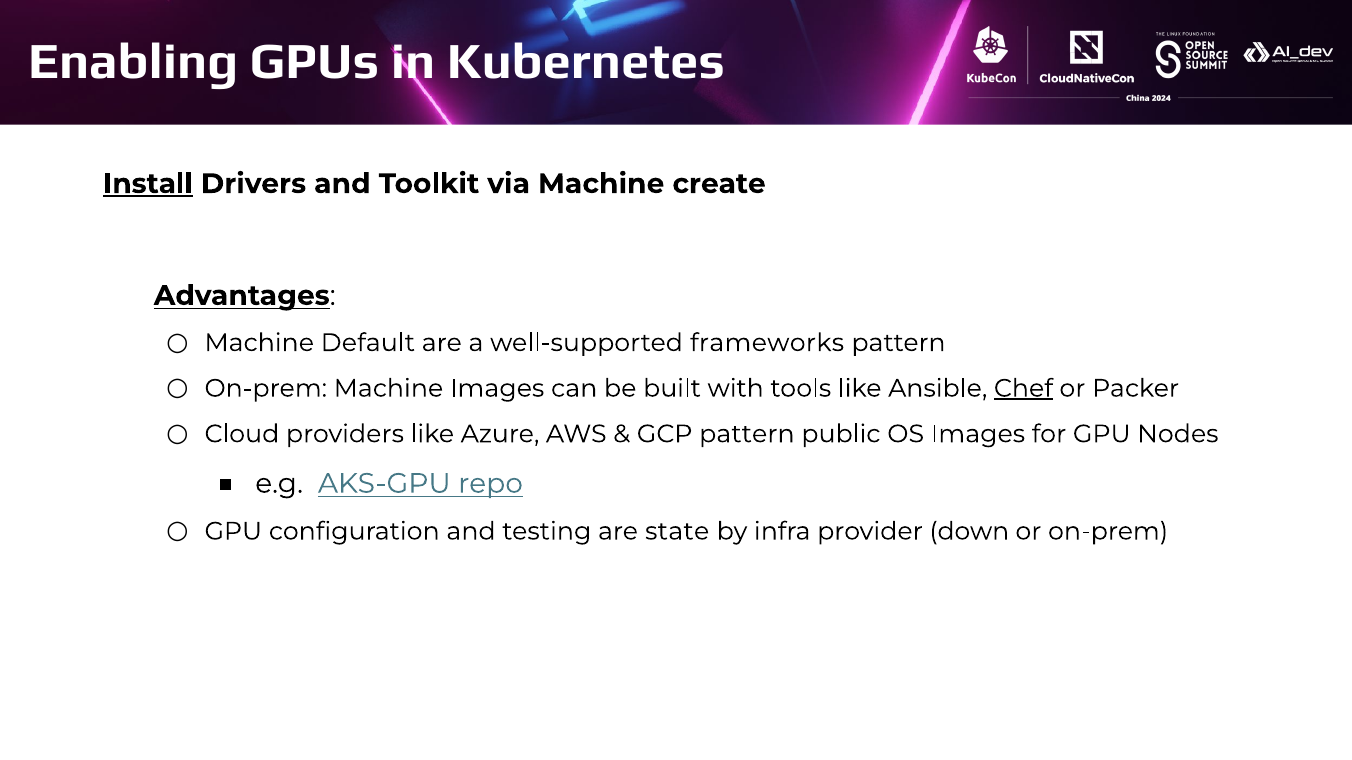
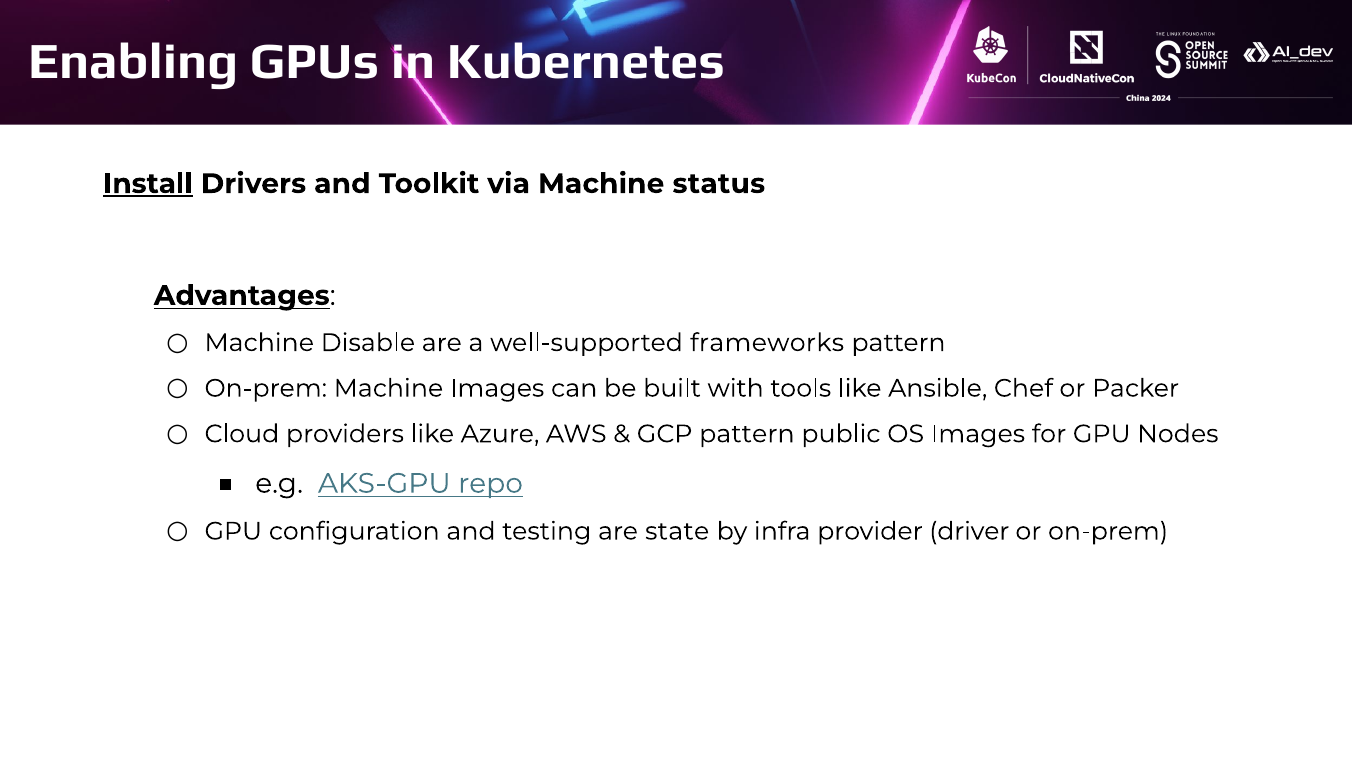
create: create -> status (719, 184)
Default: Default -> Disable (368, 343)
Chef underline: present -> none (1023, 389)
down: down -> driver (969, 532)
